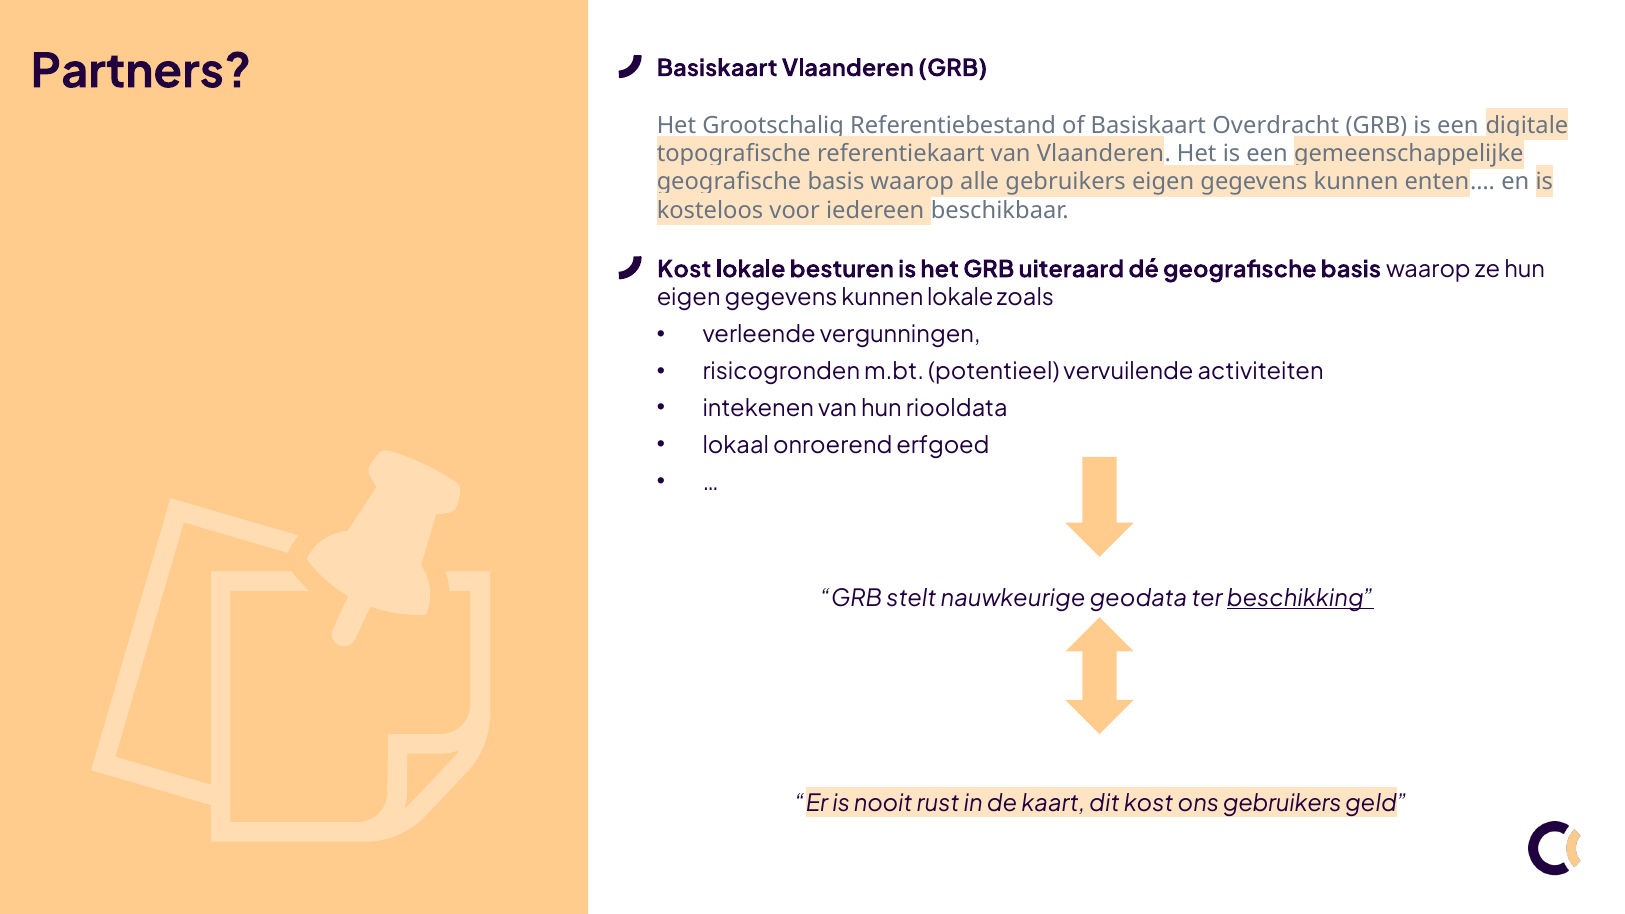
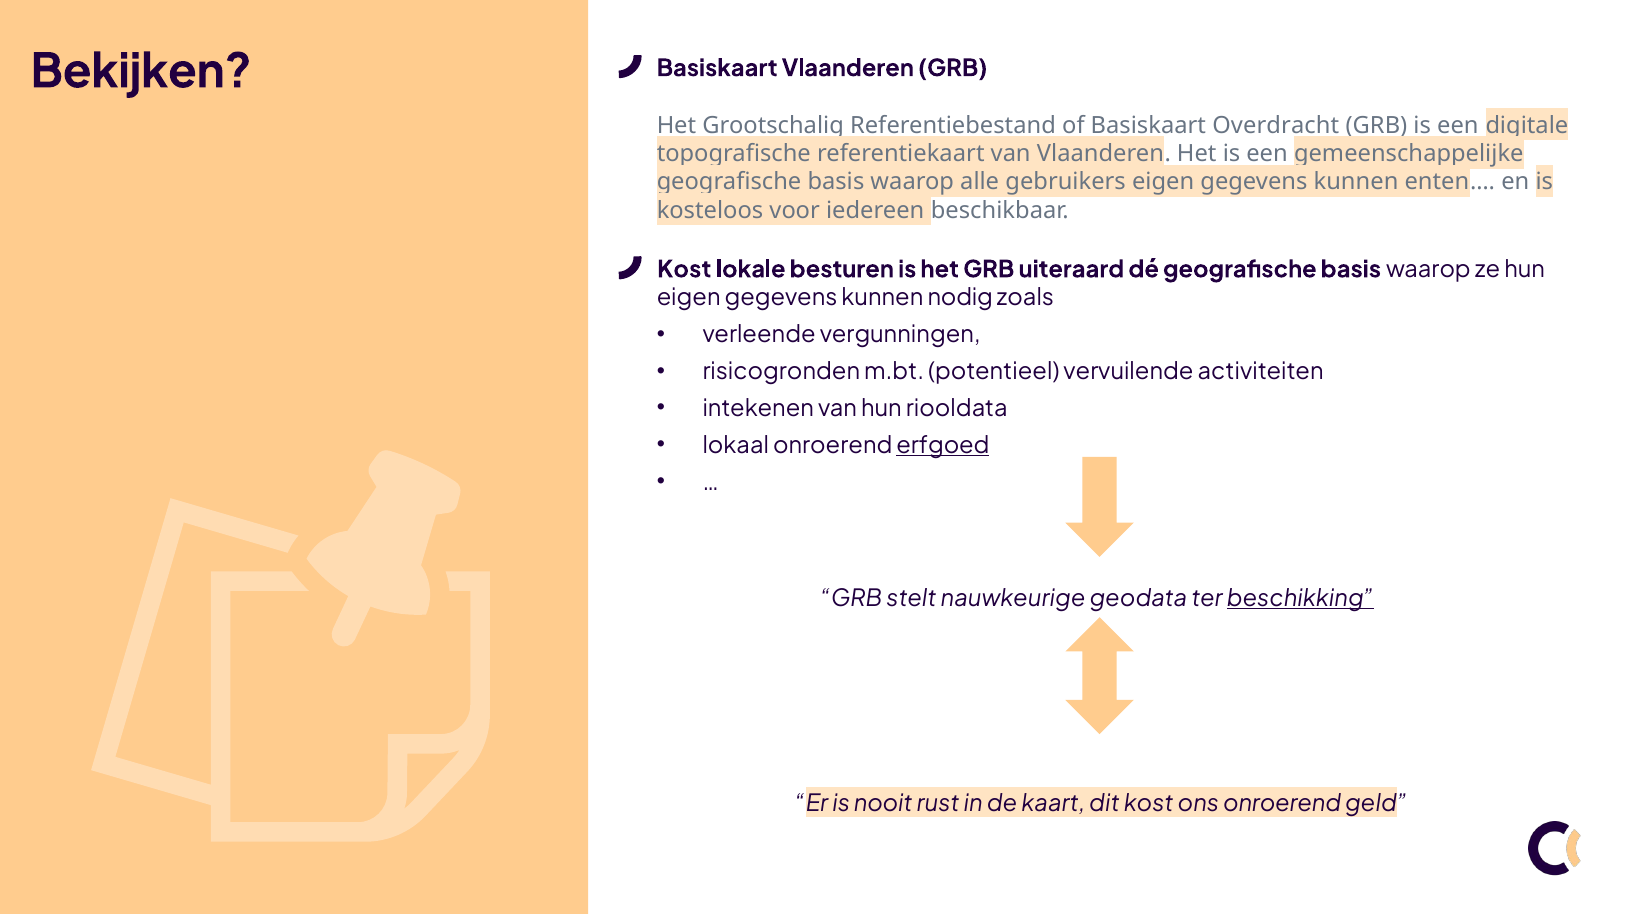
Partners: Partners -> Bekijken (141, 72)
kunnen lokale: lokale -> nodig (960, 298)
erfgoed underline: none -> present (943, 446)
ons gebruikers: gebruikers -> onroerend (1282, 804)
